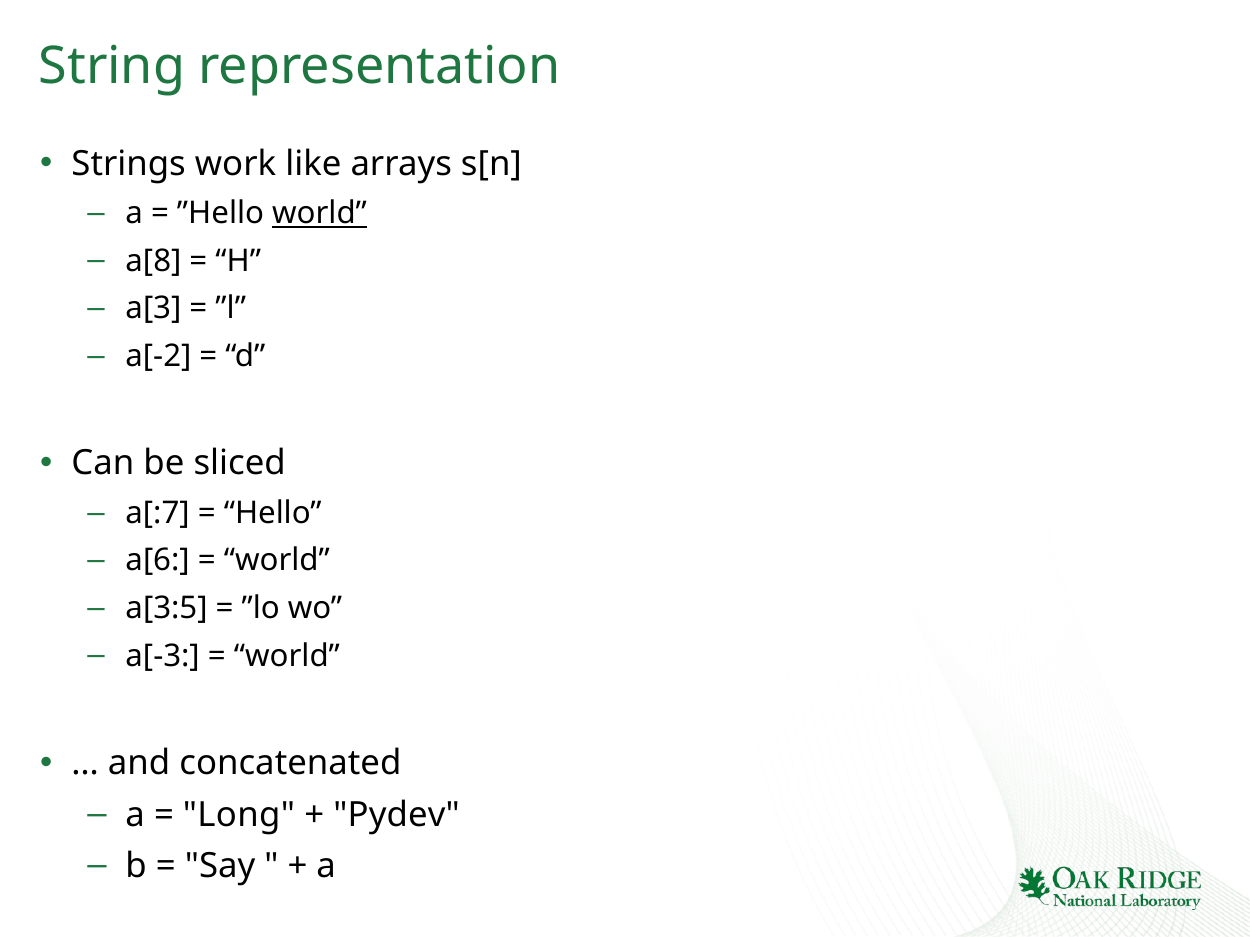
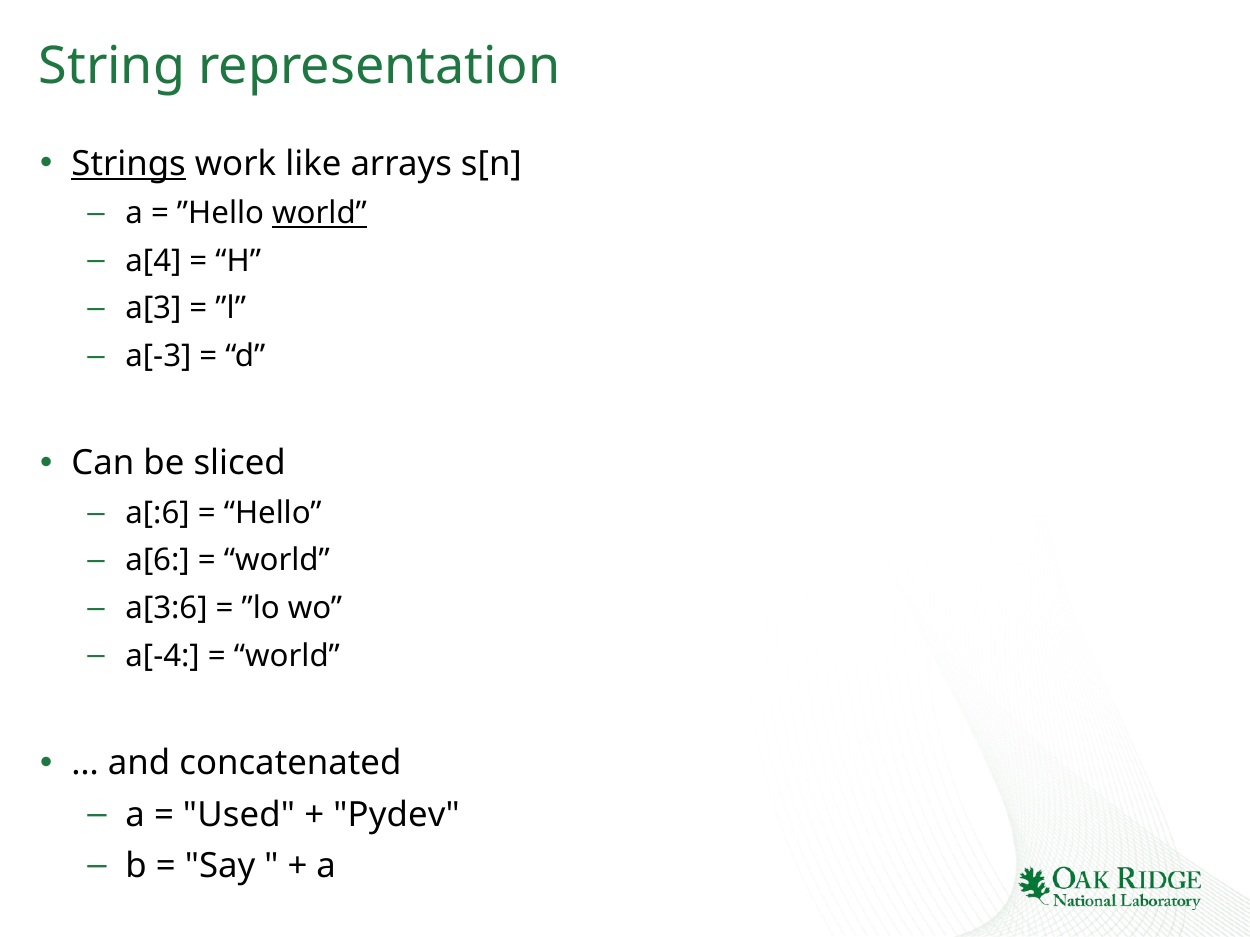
Strings underline: none -> present (129, 164)
a[8: a[8 -> a[4 (153, 261)
a[-2: a[-2 -> a[-3 (158, 356)
a[:7: a[:7 -> a[:6 (158, 513)
a[3:5: a[3:5 -> a[3:6 (167, 608)
a[-3: a[-3 -> a[-4 (163, 656)
Long: Long -> Used (239, 815)
